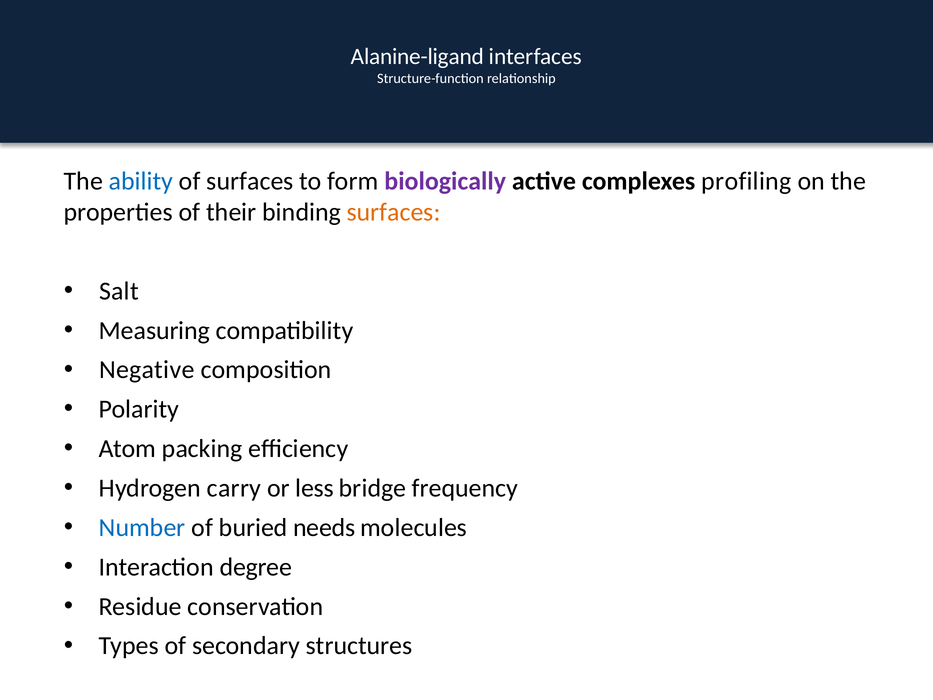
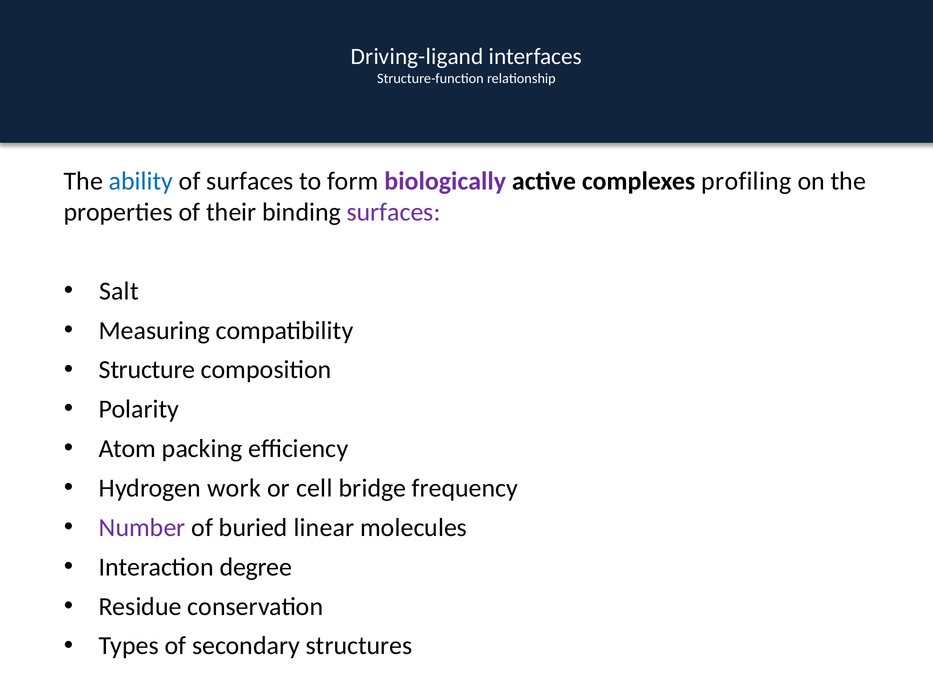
Alanine-ligand: Alanine-ligand -> Driving-ligand (417, 56)
surfaces colour: orange -> purple (394, 212)
Negative: Negative -> Structure (147, 370)
carry: carry -> work (234, 488)
less: less -> cell (314, 488)
Number colour: blue -> purple (142, 527)
needs: needs -> linear (324, 527)
